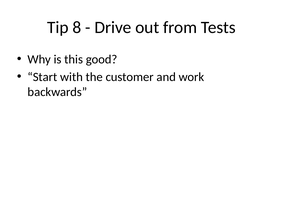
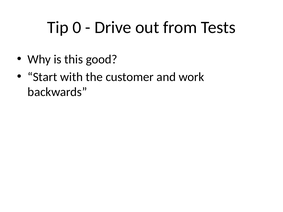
8: 8 -> 0 (77, 27)
